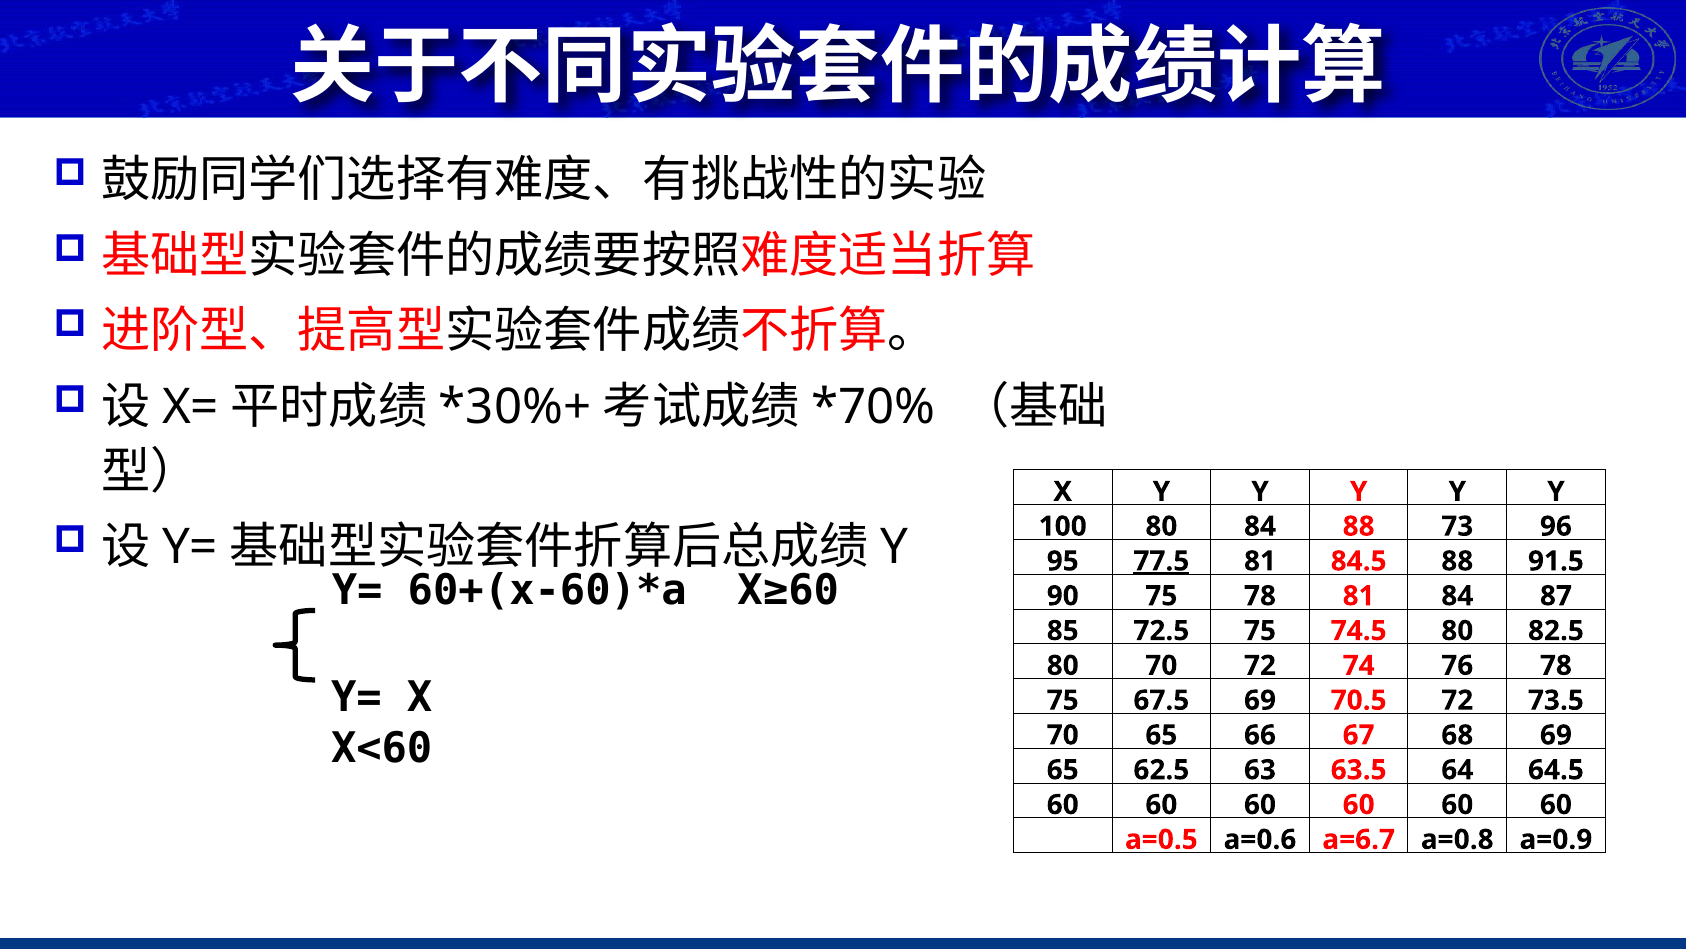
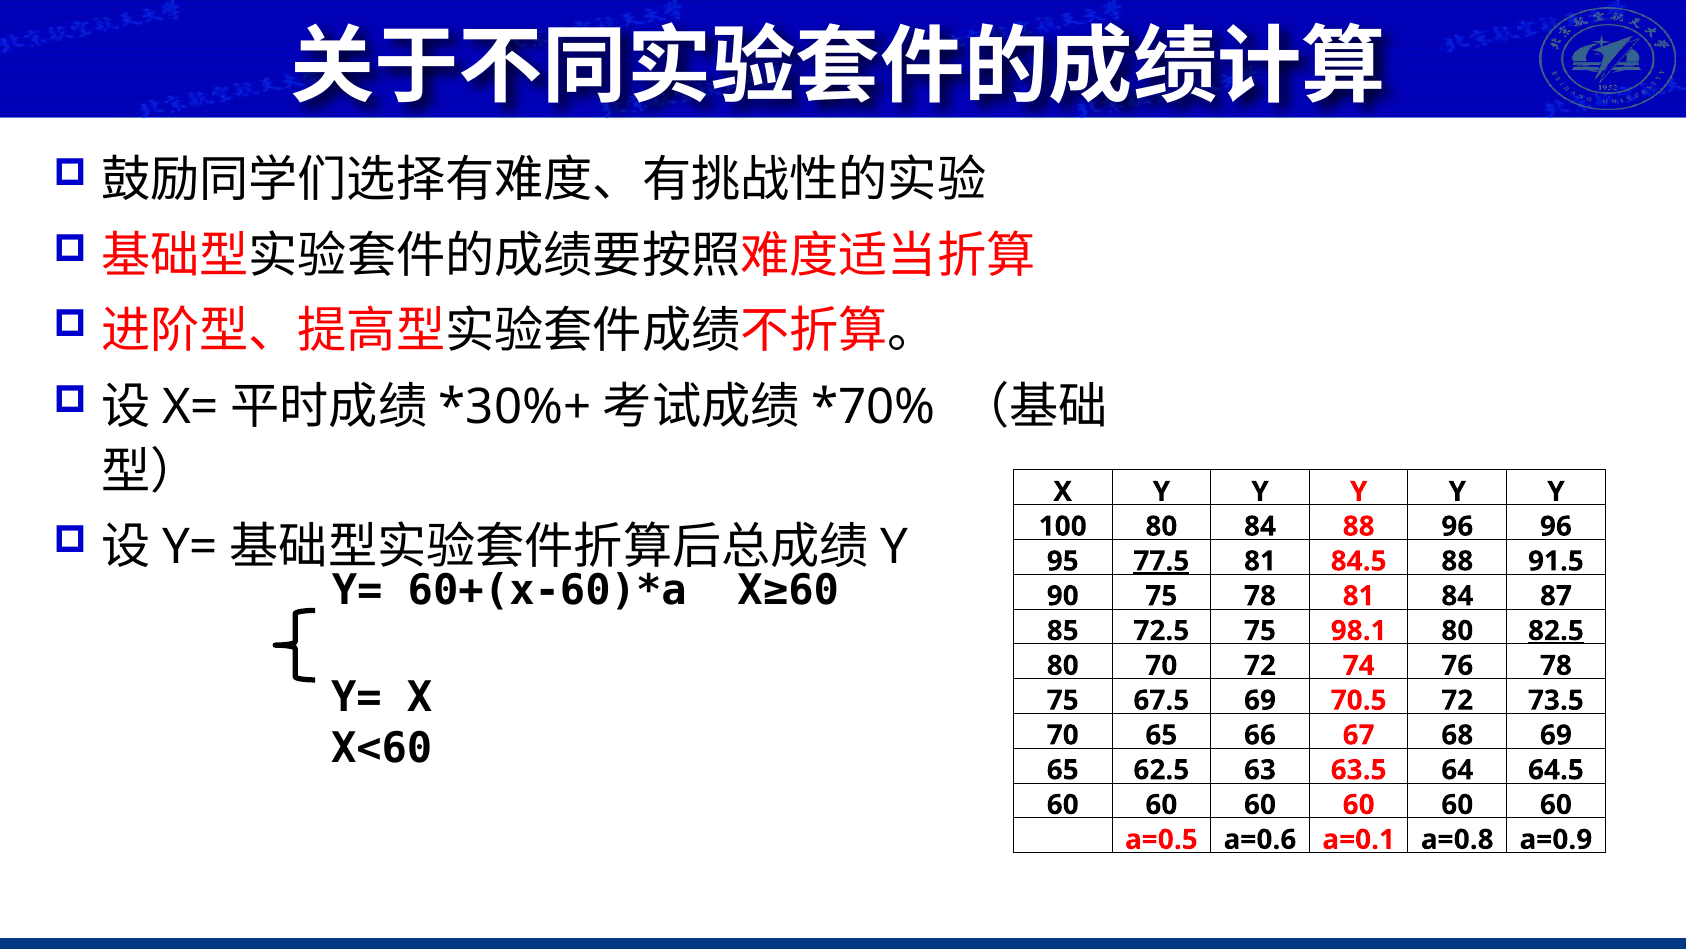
88 73: 73 -> 96 (1457, 526)
74.5: 74.5 -> 98.1 (1359, 630)
82.5 underline: none -> present (1556, 630)
a=6.7: a=6.7 -> a=0.1 (1359, 839)
